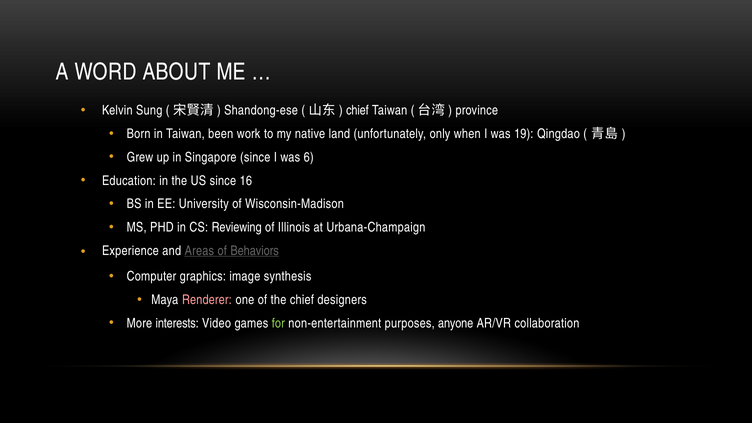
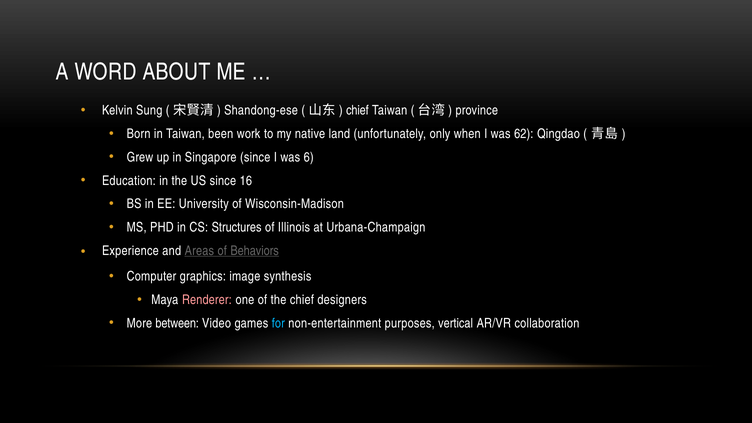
19: 19 -> 62 (524, 134)
Reviewing: Reviewing -> Structures (237, 227)
interests: interests -> between (177, 323)
for colour: light green -> light blue (278, 323)
anyone: anyone -> vertical (456, 323)
